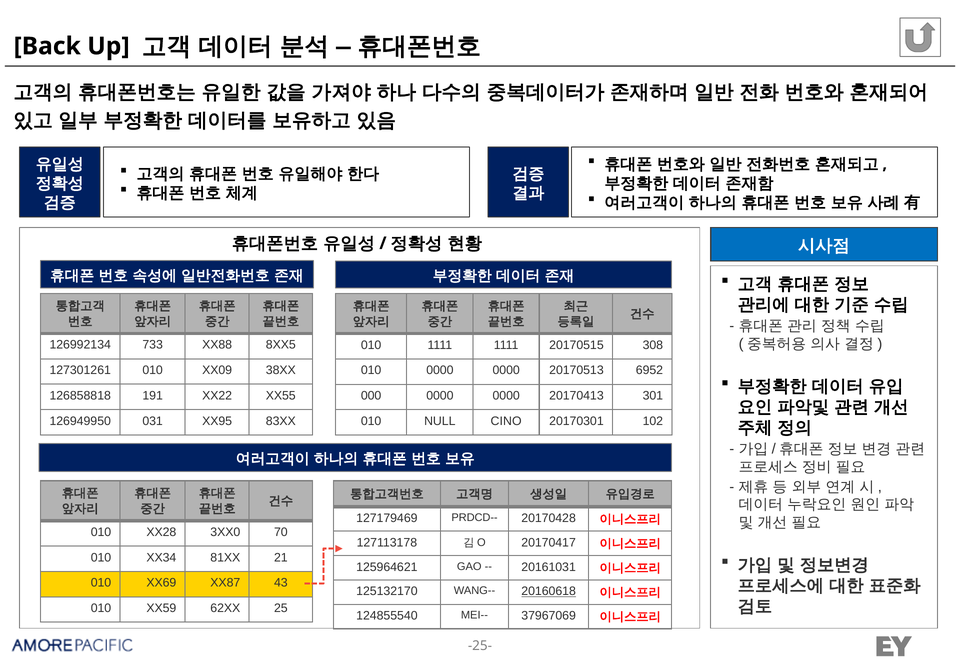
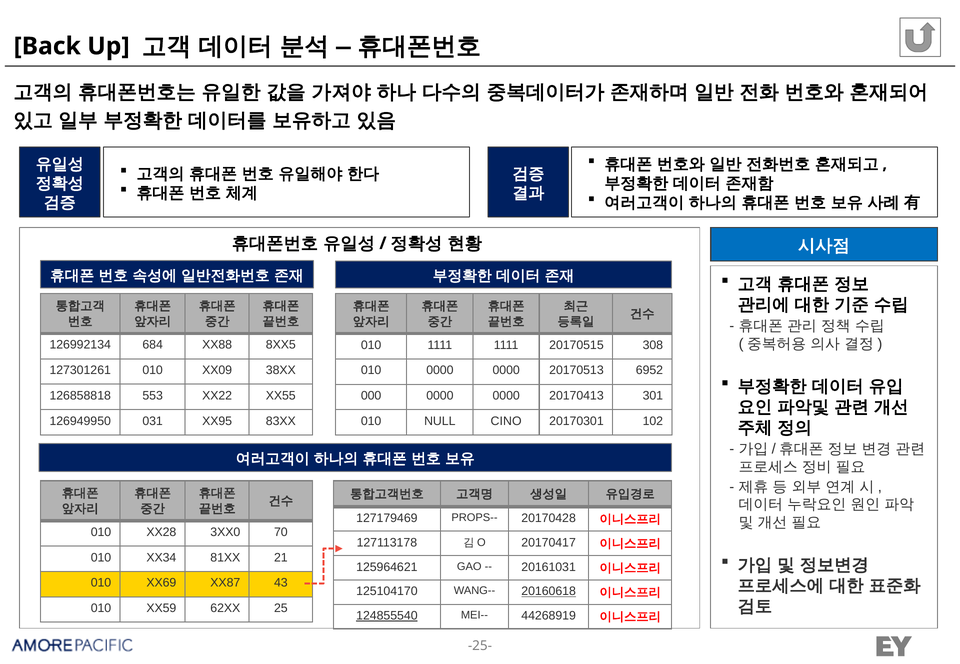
733: 733 -> 684 (153, 345)
191: 191 -> 553 (153, 396)
PRDCD--: PRDCD-- -> PROPS-- (475, 518)
125132170: 125132170 -> 125104170 (387, 592)
124855540 underline: none -> present (387, 616)
37967069: 37967069 -> 44268919 (549, 616)
